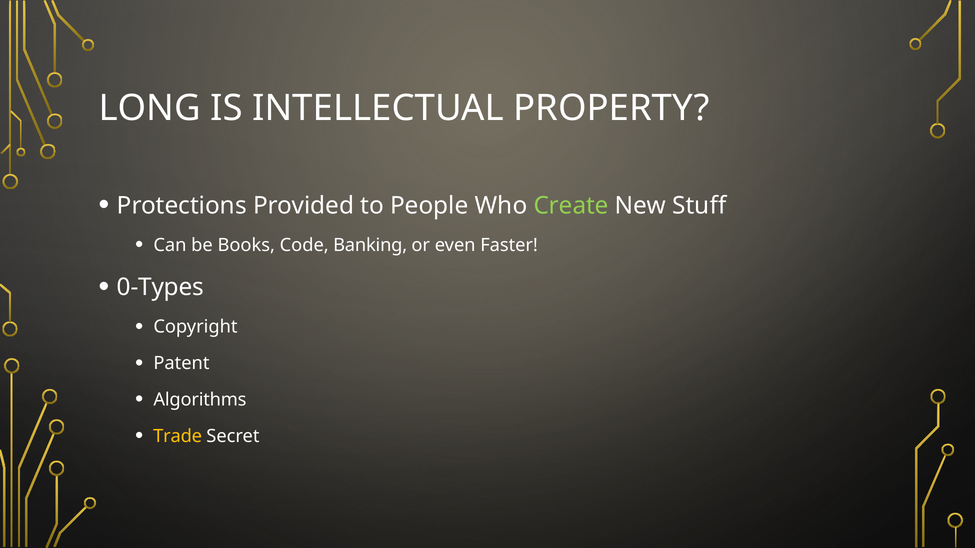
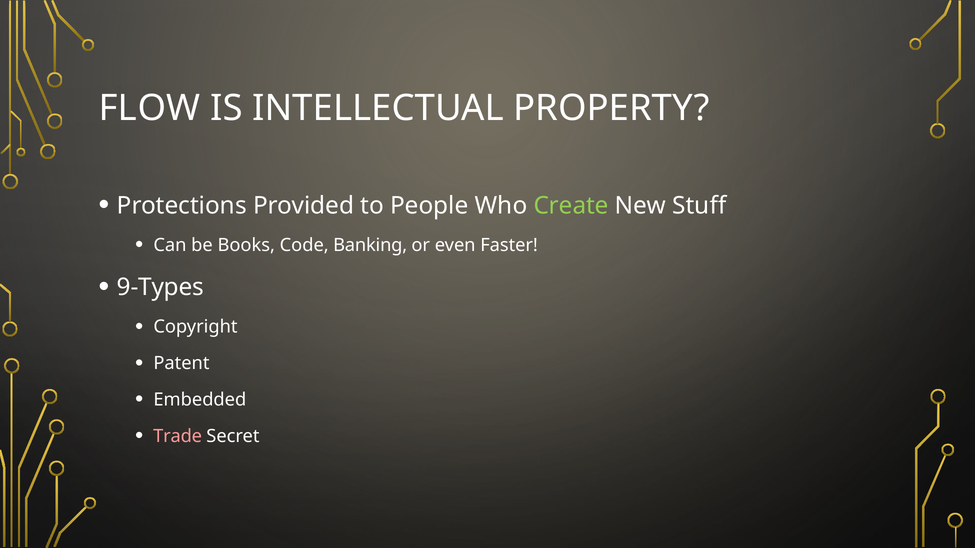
LONG: LONG -> FLOW (150, 108)
0-Types: 0-Types -> 9-Types (160, 287)
Algorithms: Algorithms -> Embedded (200, 400)
Trade colour: yellow -> pink (178, 437)
